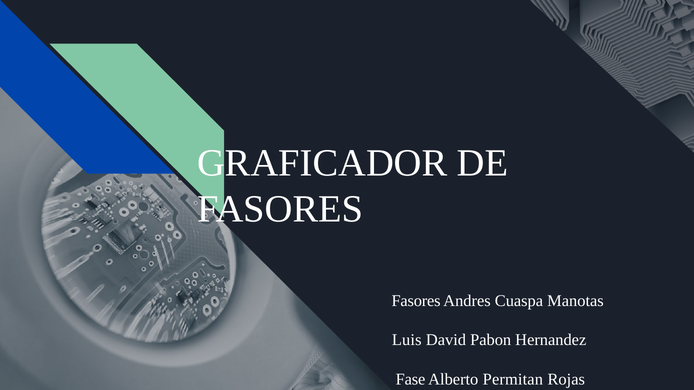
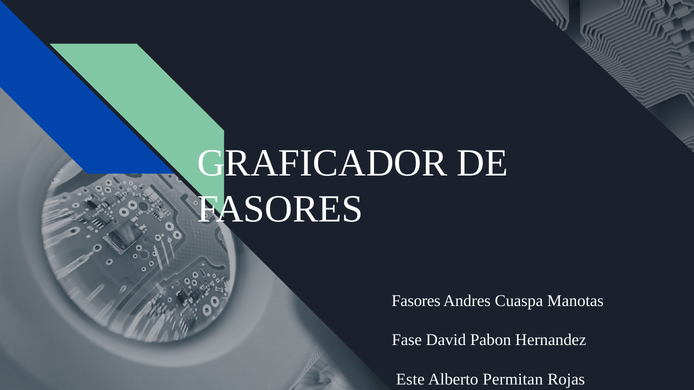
Luis: Luis -> Fase (407, 340)
Fase: Fase -> Este (410, 380)
